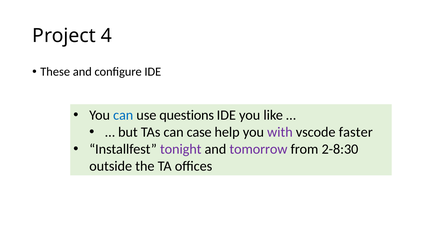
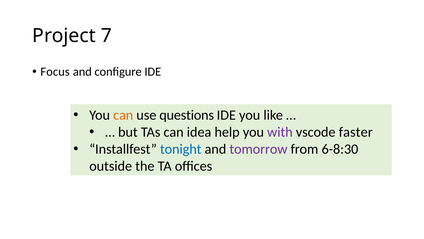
4: 4 -> 7 (106, 36)
These: These -> Focus (55, 72)
can colour: blue -> orange (123, 115)
case: case -> idea (199, 132)
tonight colour: purple -> blue (181, 149)
2-8:30: 2-8:30 -> 6-8:30 (340, 149)
